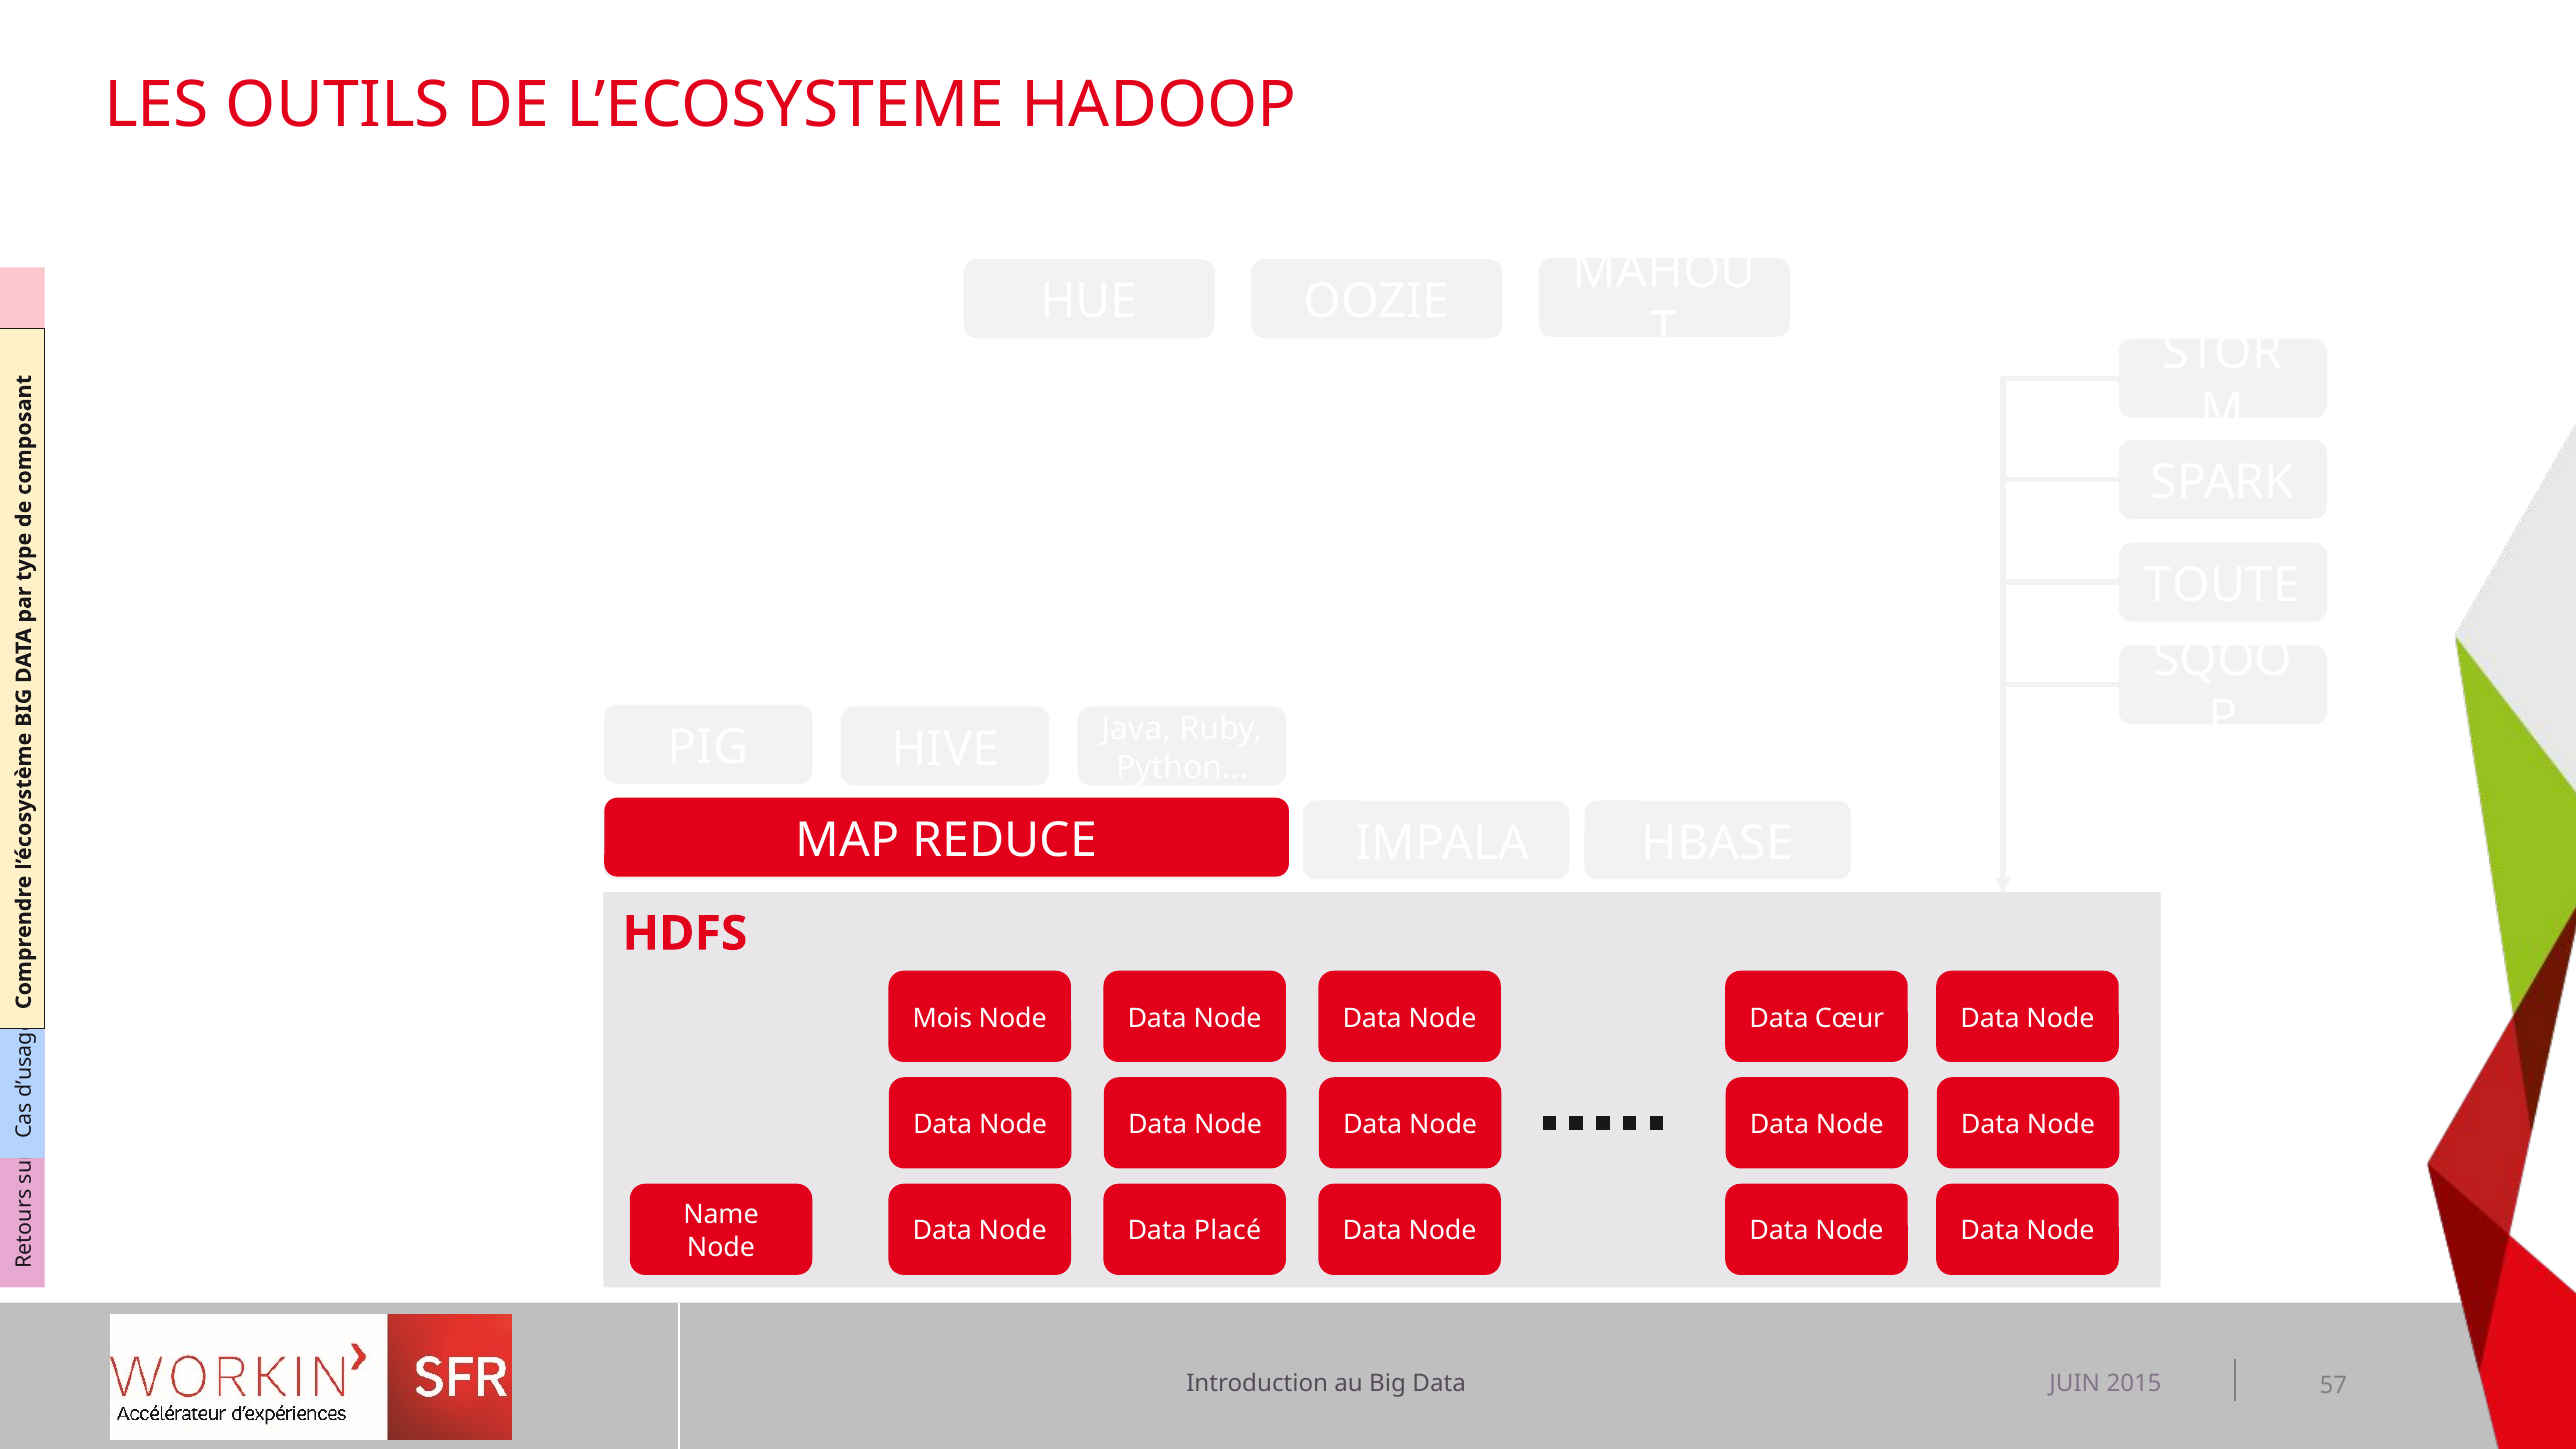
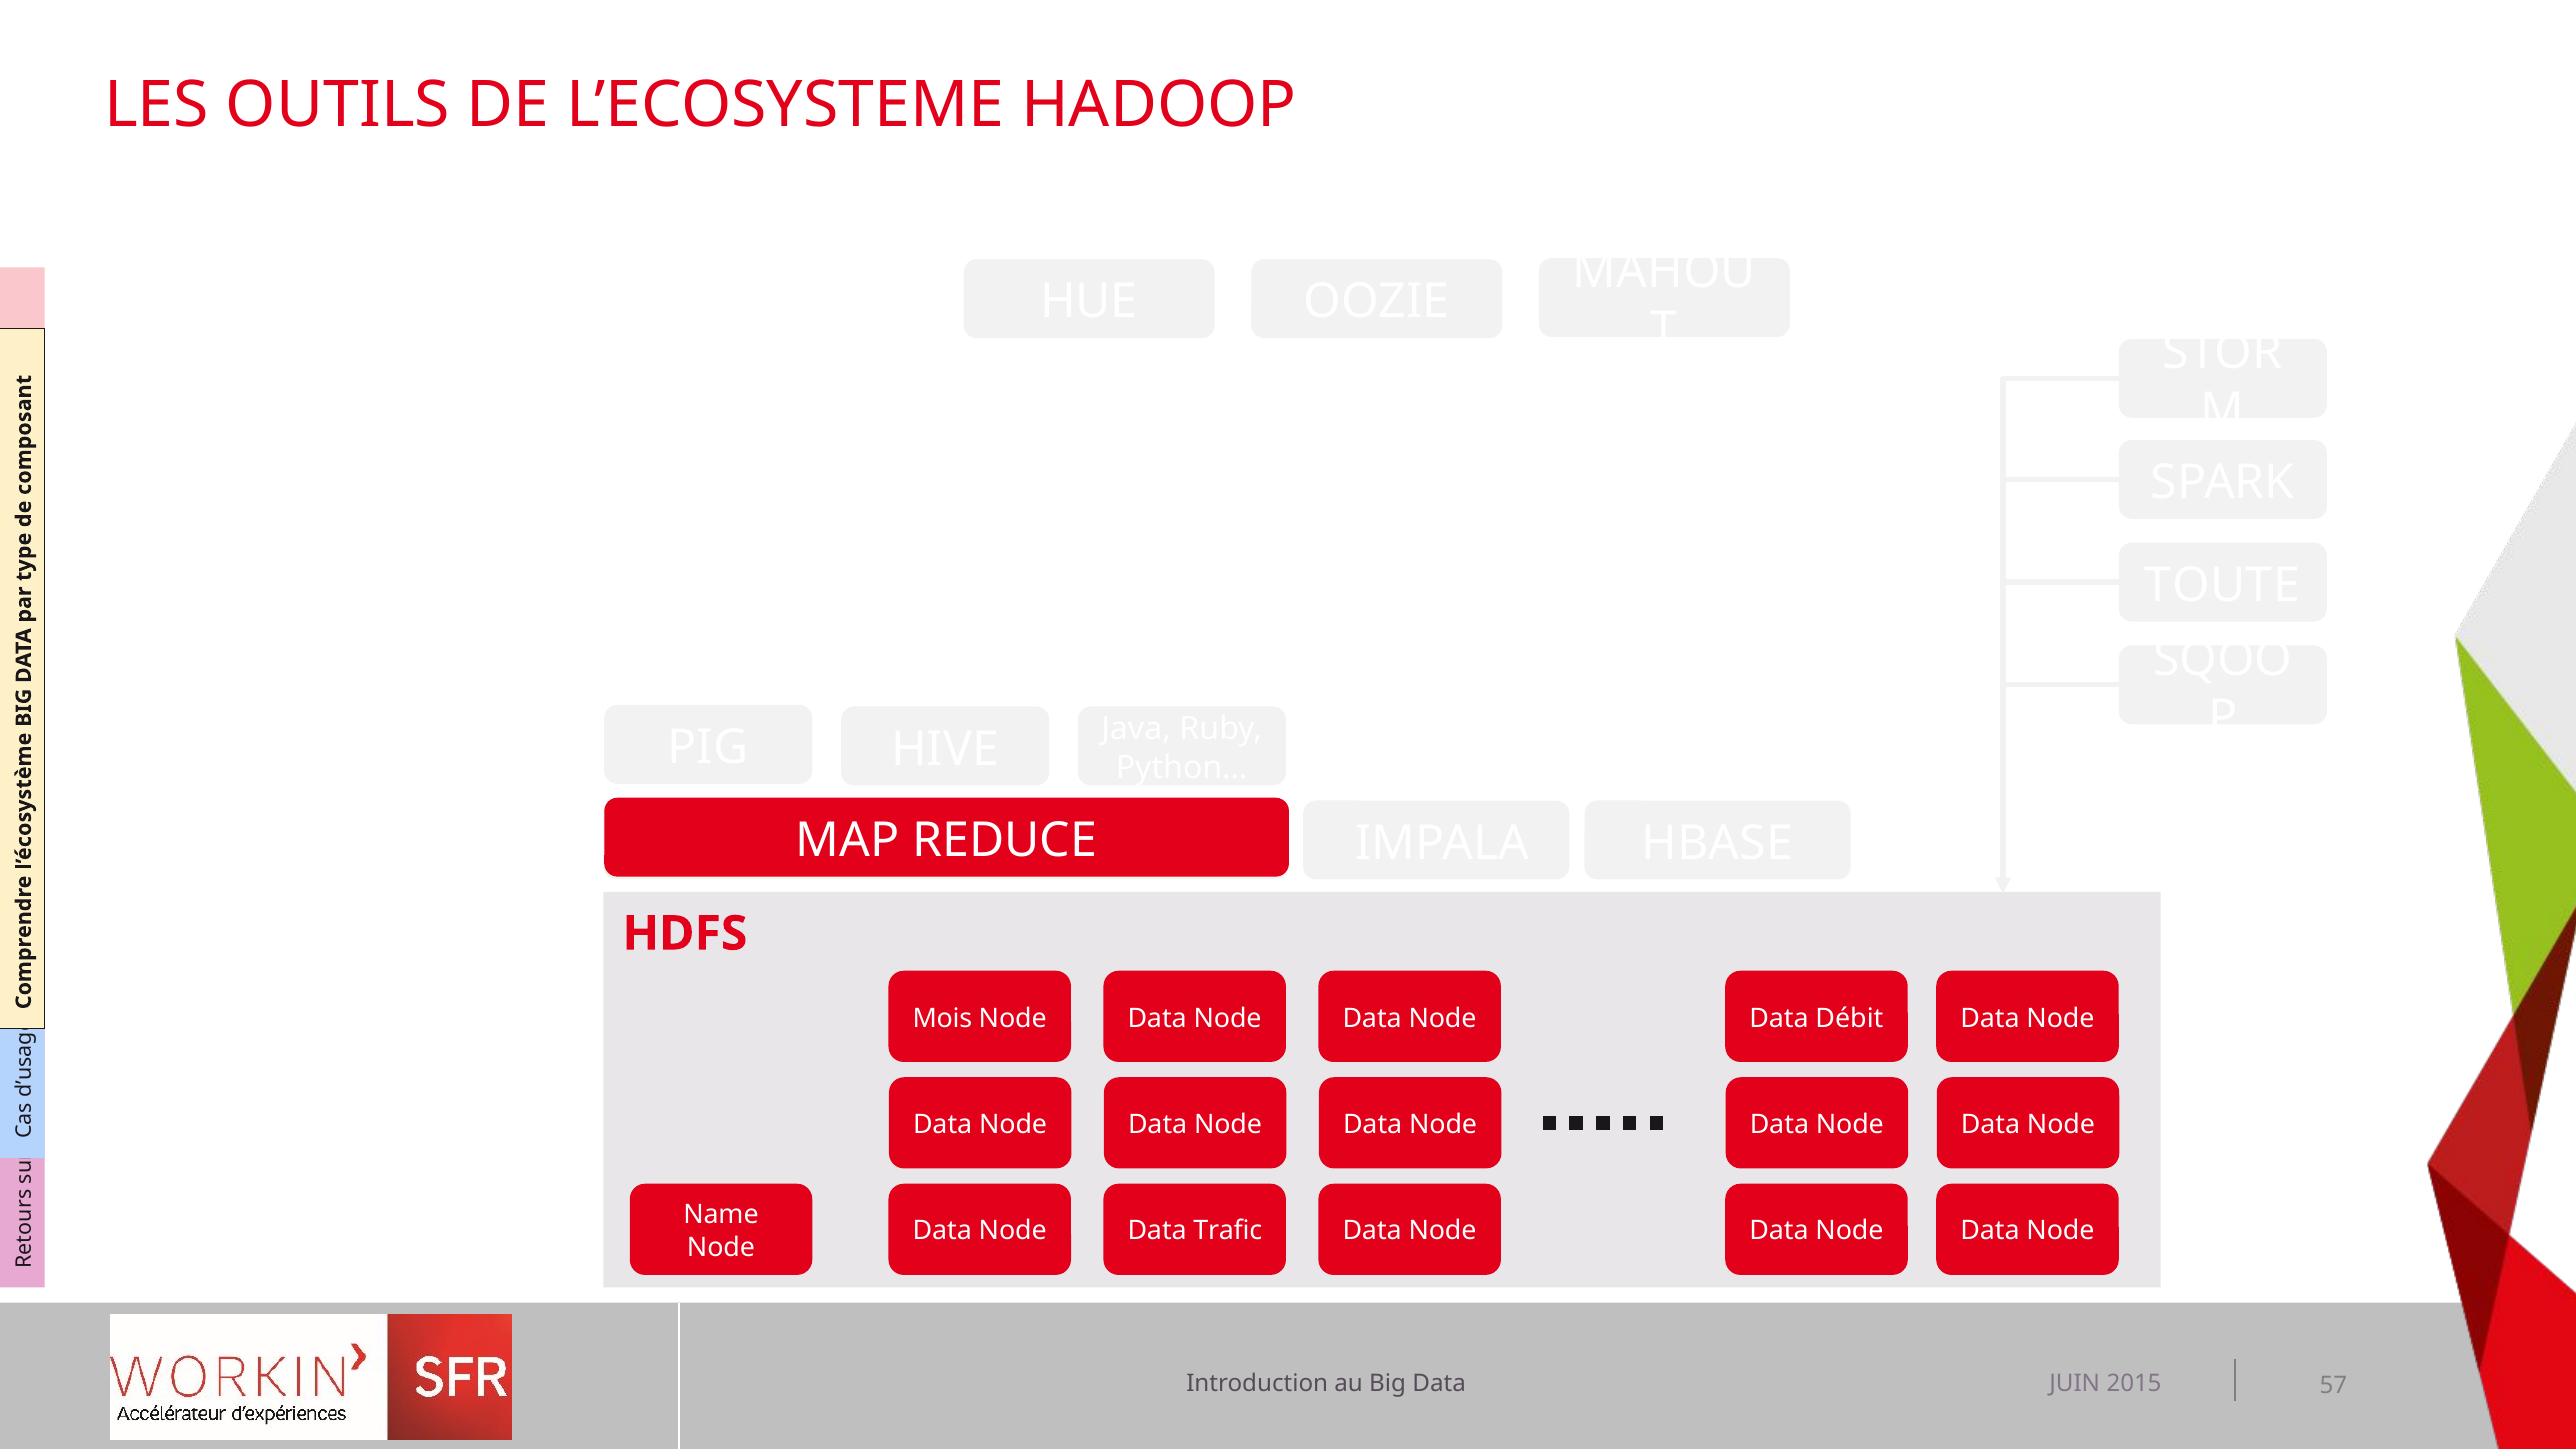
Cœur: Cœur -> Débit (1849, 1018)
Placé: Placé -> Trafic (1228, 1231)
